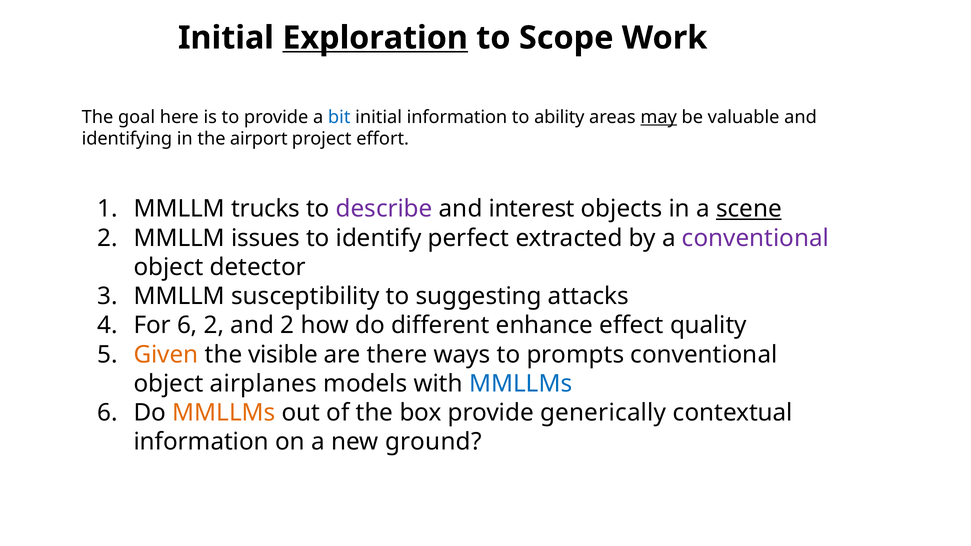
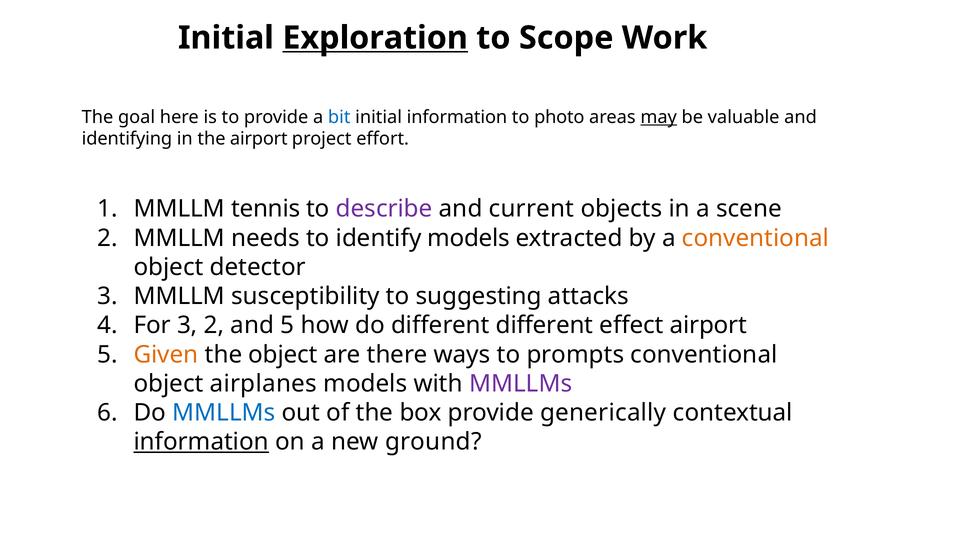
ability: ability -> photo (559, 117)
trucks: trucks -> tennis (266, 209)
interest: interest -> current (531, 209)
scene underline: present -> none (749, 209)
issues: issues -> needs (266, 238)
identify perfect: perfect -> models (469, 238)
conventional colour: purple -> orange (755, 238)
For 6: 6 -> 3 (187, 326)
and 2: 2 -> 5 (287, 326)
different enhance: enhance -> different (545, 326)
effect quality: quality -> airport (708, 326)
the visible: visible -> object (283, 355)
MMLLMs colour: blue -> purple (521, 384)
MMLLMs colour: orange -> blue (224, 413)
information underline: none -> present (201, 442)
